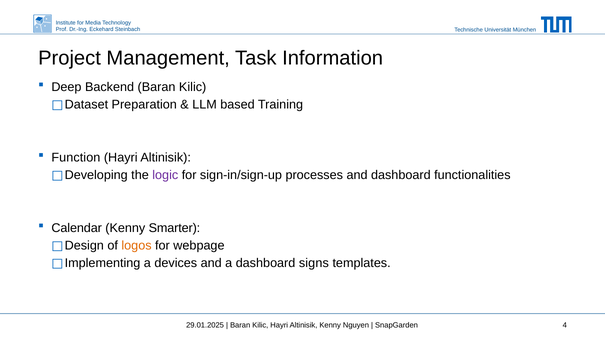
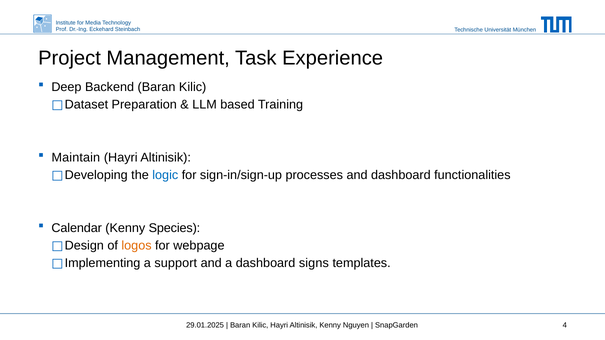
Information: Information -> Experience (333, 58)
Function: Function -> Maintain (76, 158)
logic colour: purple -> blue (165, 175)
Smarter: Smarter -> Species (174, 228)
devices: devices -> support (176, 264)
